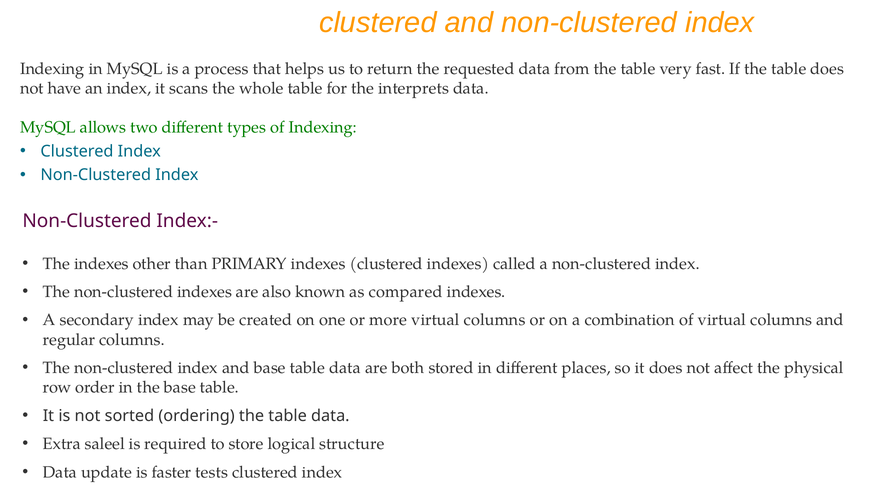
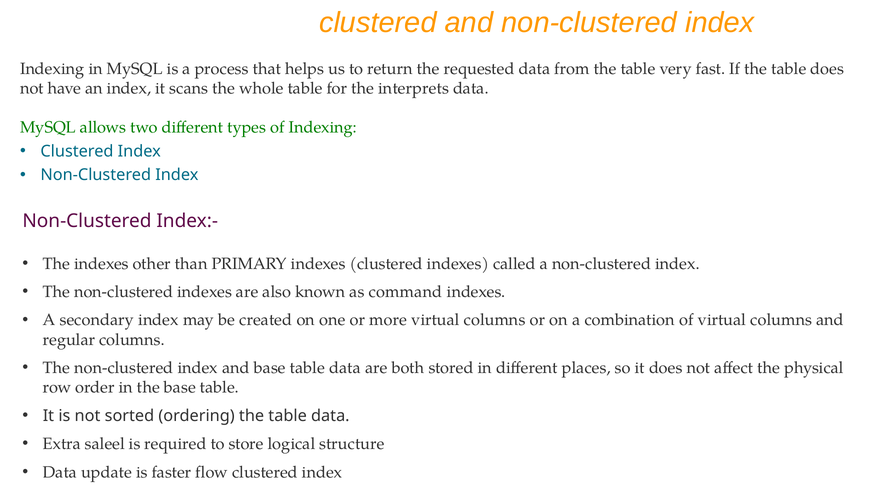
compared: compared -> command (406, 292)
tests: tests -> flow (212, 473)
